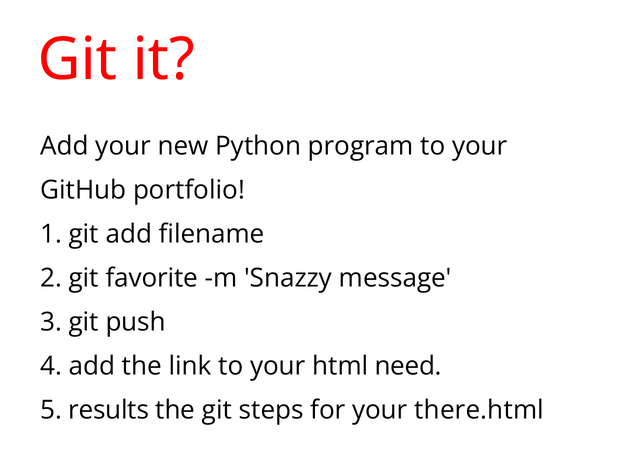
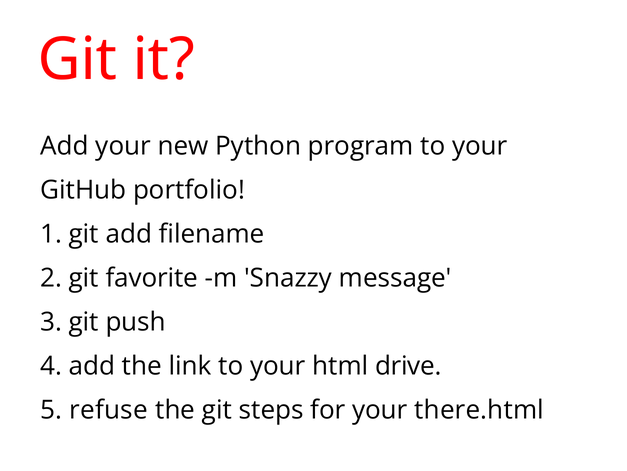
need: need -> drive (408, 365)
results: results -> refuse (108, 409)
